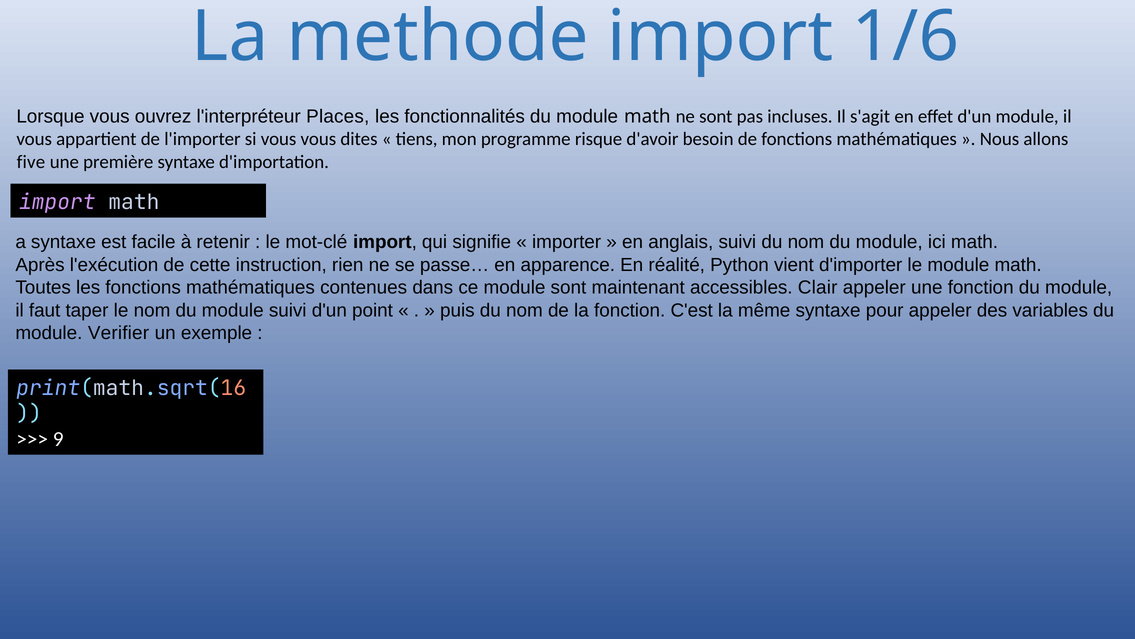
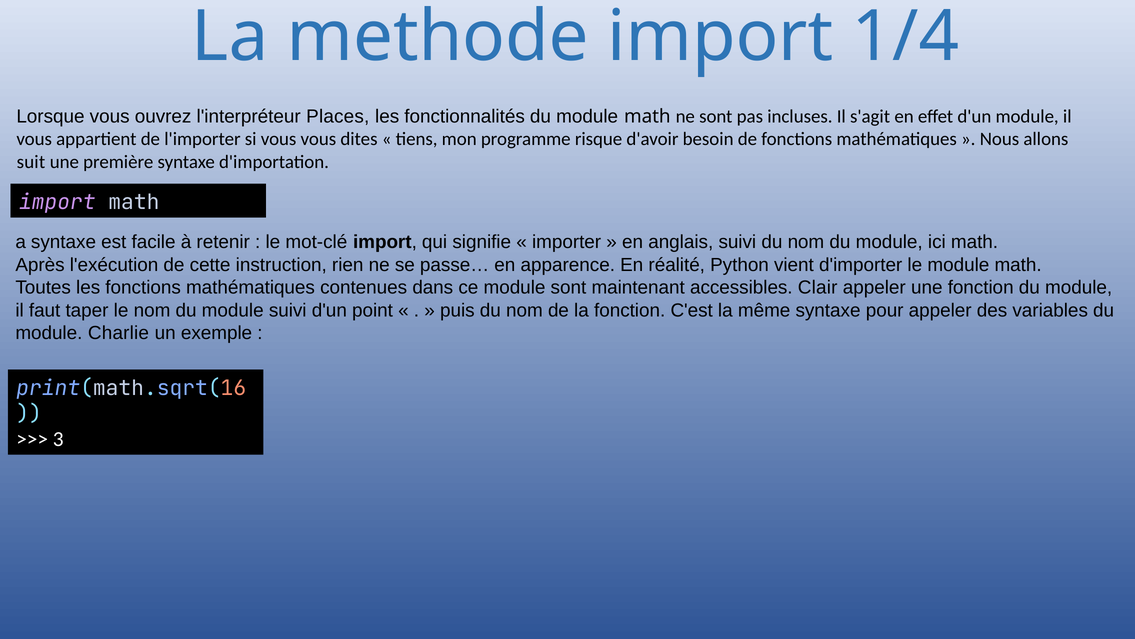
1/6: 1/6 -> 1/4 (906, 37)
five: five -> suit (31, 162)
Verifier: Verifier -> Charlie (118, 333)
9: 9 -> 3 (58, 439)
